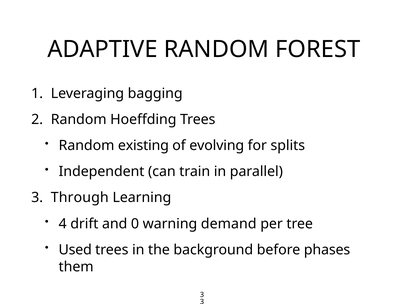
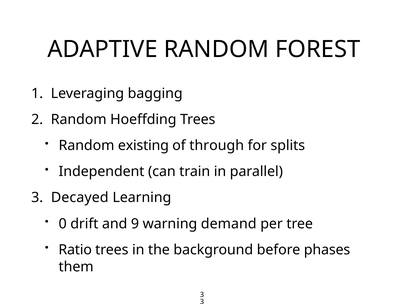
evolving: evolving -> through (217, 145)
Through: Through -> Decayed (80, 198)
4: 4 -> 0 (63, 224)
0: 0 -> 9 (135, 224)
Used: Used -> Ratio (75, 250)
